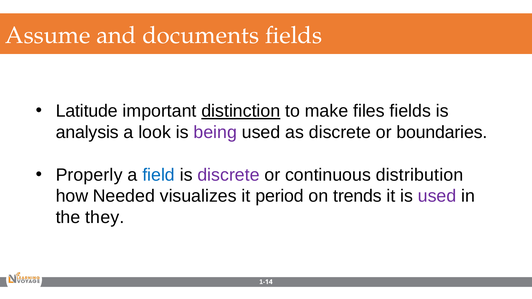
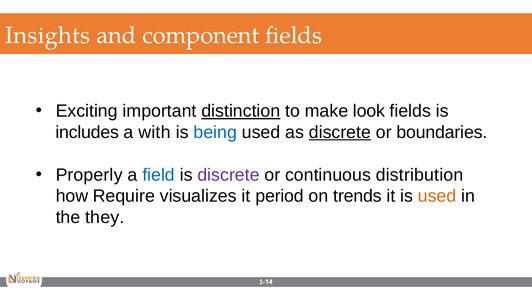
Assume: Assume -> Insights (48, 35)
documents: documents -> component (201, 35)
Latitude: Latitude -> Exciting (87, 111)
files: files -> look (369, 111)
analysis: analysis -> includes (87, 132)
look: look -> with (155, 132)
being colour: purple -> blue (215, 132)
discrete underline: none -> present (340, 132)
Needed: Needed -> Require (124, 196)
used colour: purple -> orange (437, 196)
